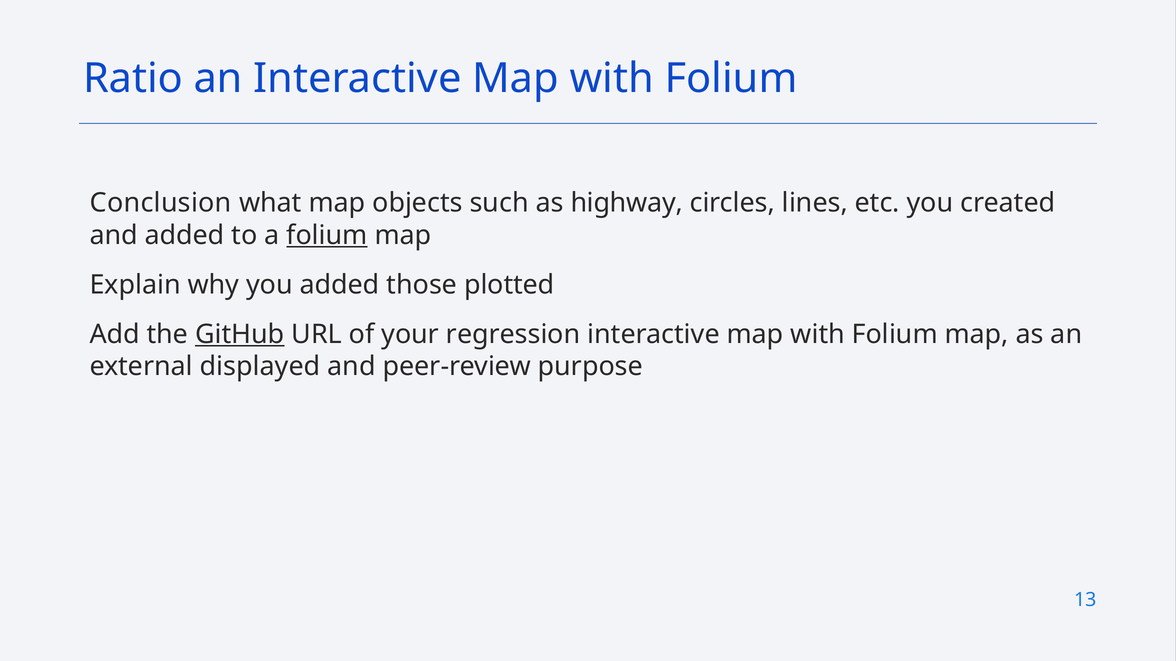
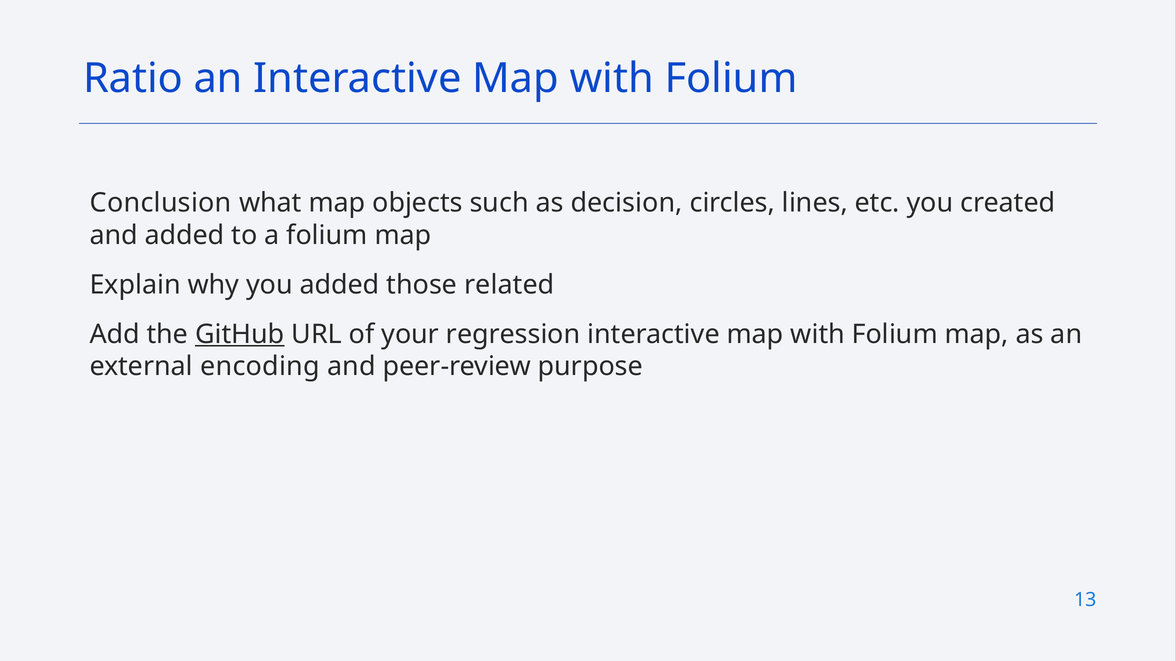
highway: highway -> decision (627, 203)
folium underline: present -> none (327, 235)
plotted: plotted -> related (509, 285)
displayed: displayed -> encoding (260, 367)
